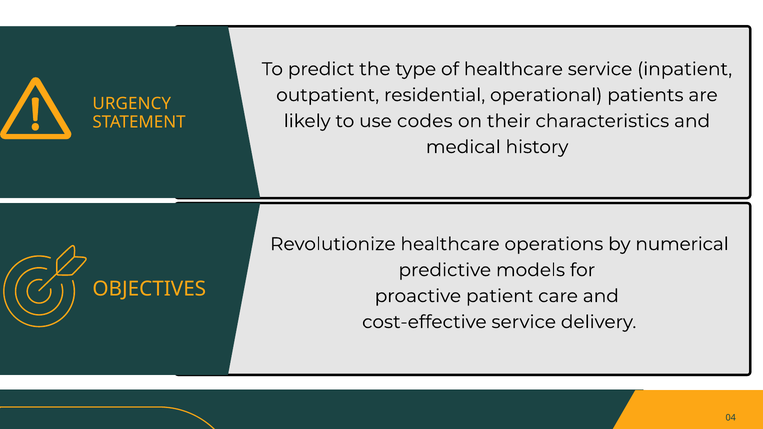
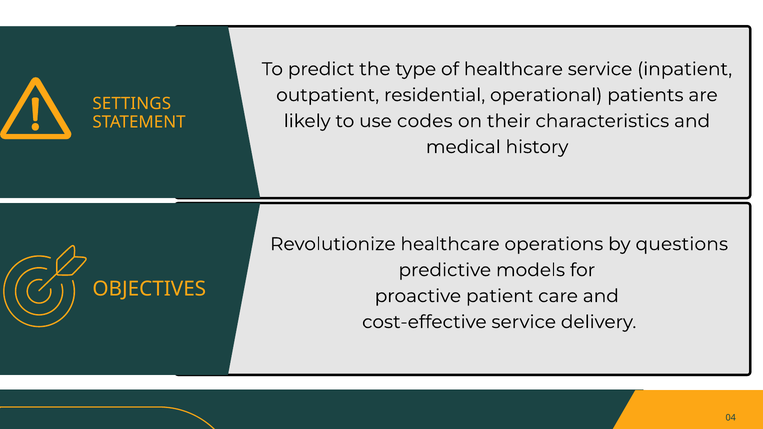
URGENCY: URGENCY -> SETTINGS (132, 104)
numerical: numerical -> questions (682, 244)
